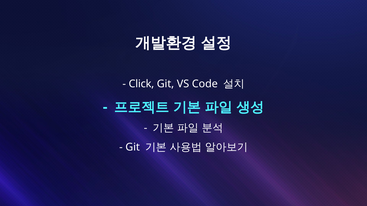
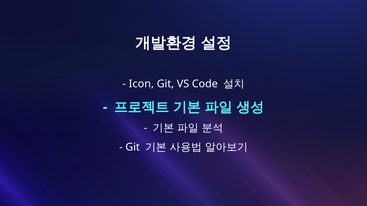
Click: Click -> Icon (141, 84)
